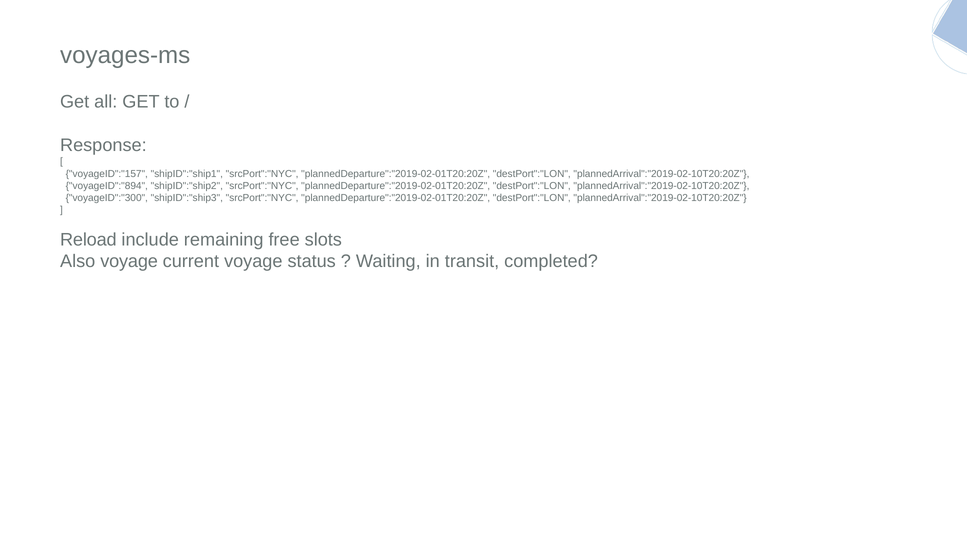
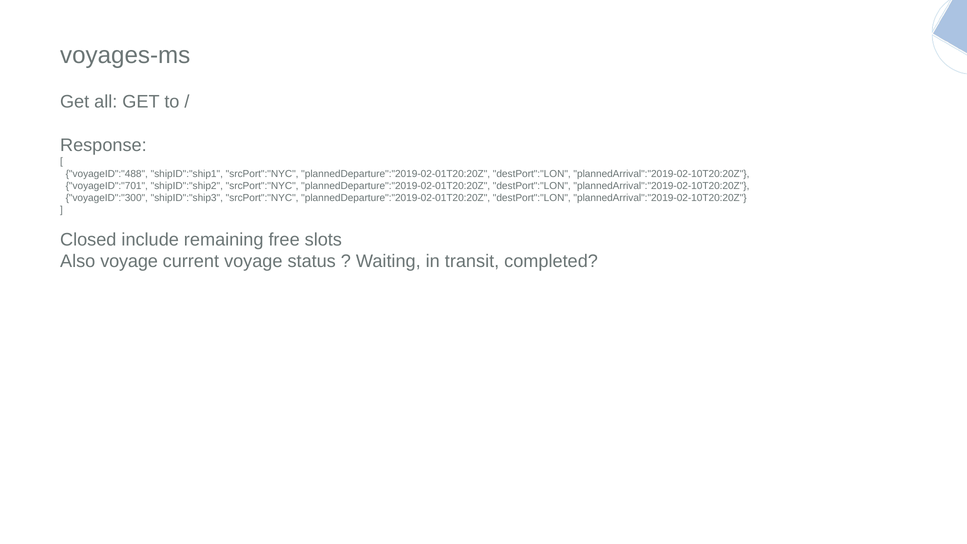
voyageID":"157: voyageID":"157 -> voyageID":"488 (107, 174)
voyageID":"894: voyageID":"894 -> voyageID":"701 (107, 186)
Reload: Reload -> Closed (88, 240)
